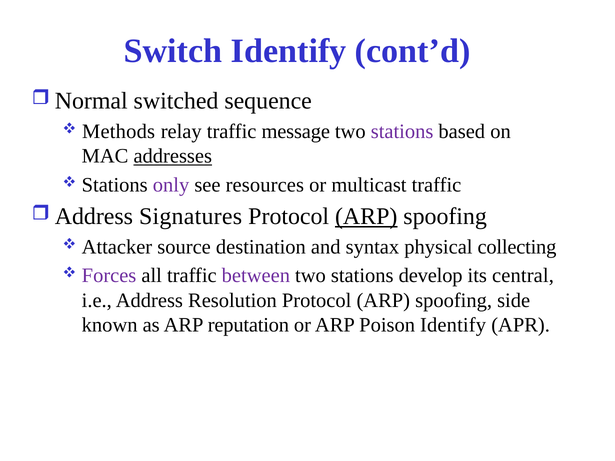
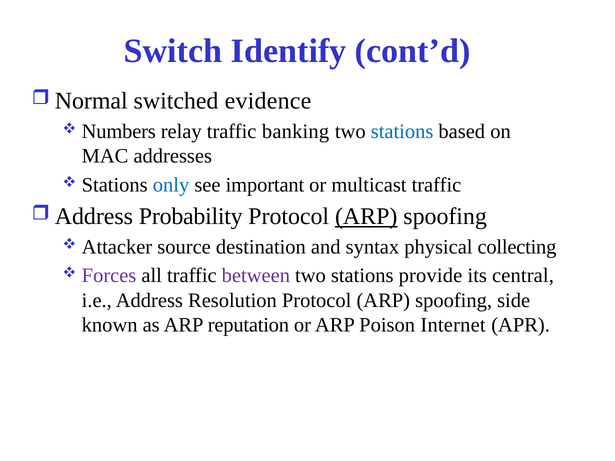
sequence: sequence -> evidence (268, 101)
Methods: Methods -> Numbers (119, 132)
message: message -> banking (296, 132)
stations colour: purple -> blue (402, 132)
addresses underline: present -> none (173, 156)
only colour: purple -> blue (171, 185)
resources: resources -> important (265, 185)
Signatures: Signatures -> Probability (191, 217)
develop: develop -> provide (430, 276)
Poison Identify: Identify -> Internet (453, 325)
